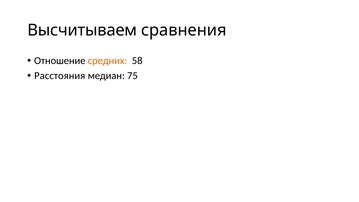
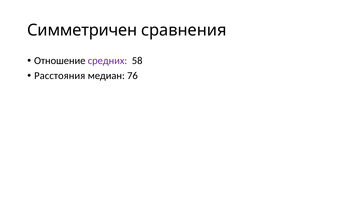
Высчитываем: Высчитываем -> Симметричен (82, 30)
средних colour: orange -> purple (107, 61)
75: 75 -> 76 (132, 76)
